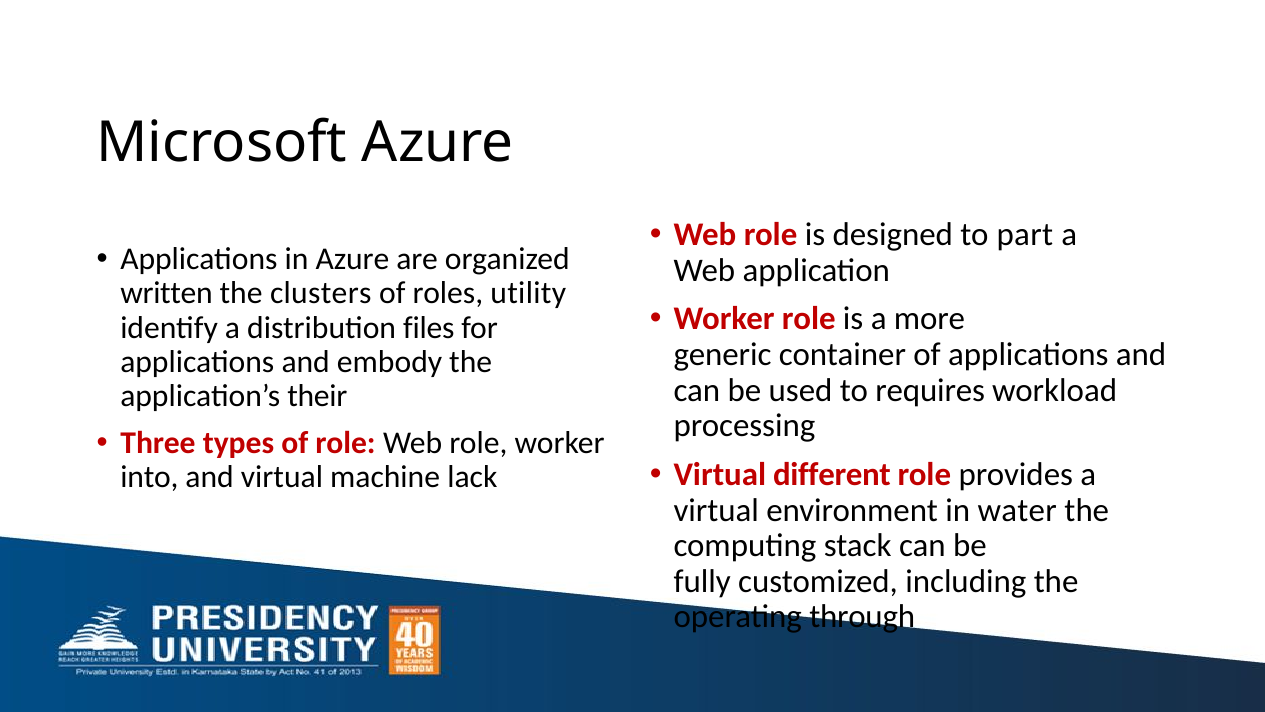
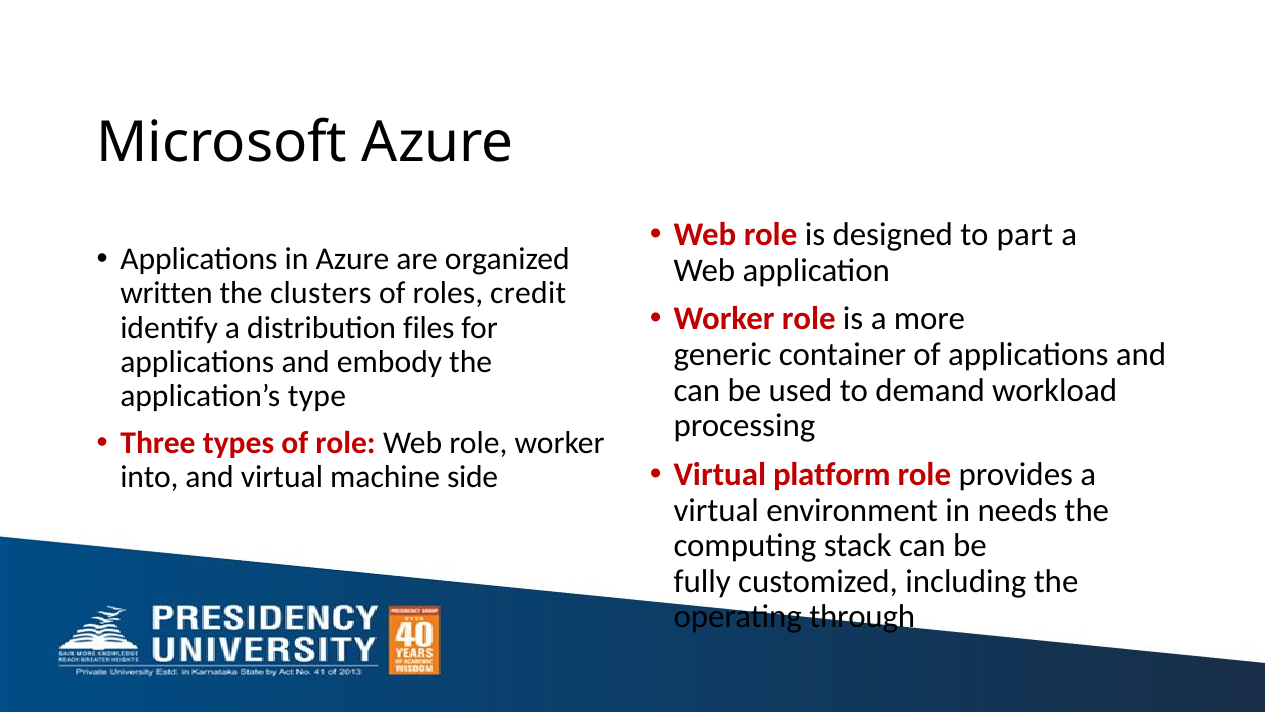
utility: utility -> credit (528, 293)
requires: requires -> demand (930, 390)
their: their -> type (317, 396)
different: different -> platform (832, 474)
lack: lack -> side (473, 477)
water: water -> needs (1017, 510)
